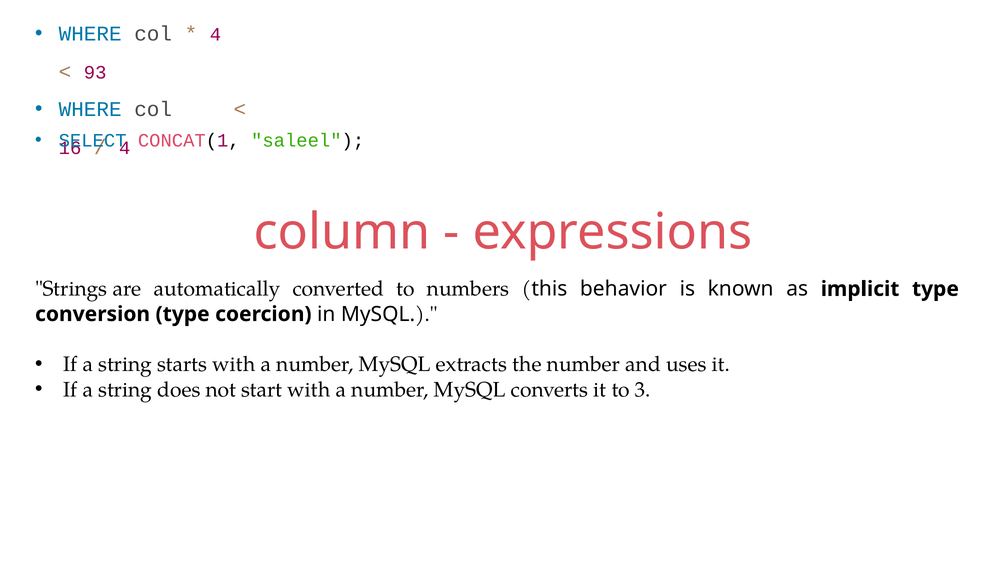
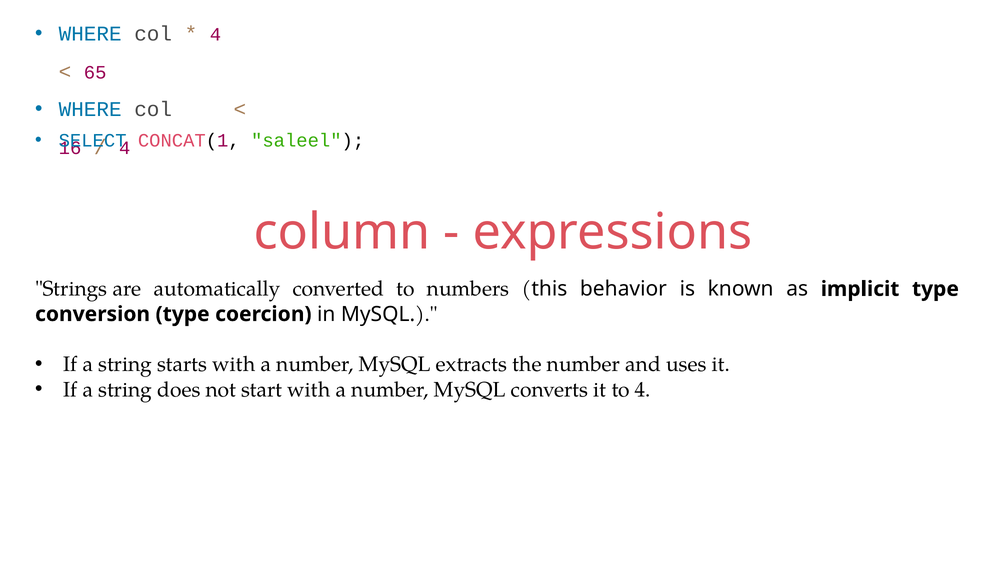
93: 93 -> 65 (95, 72)
to 3: 3 -> 4 (643, 390)
